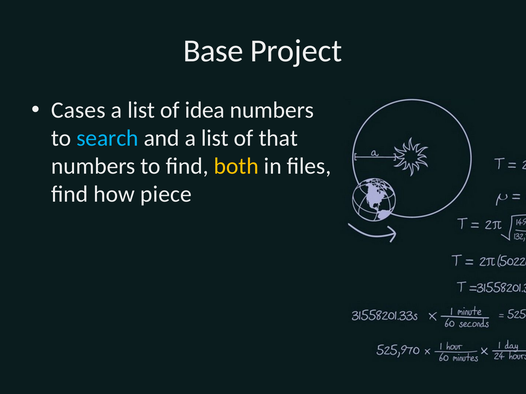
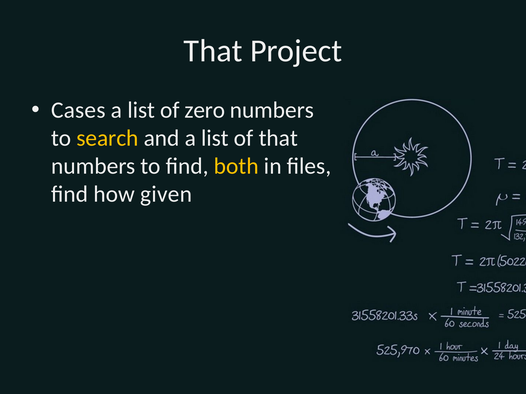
Base: Base -> That (213, 51)
idea: idea -> zero (205, 110)
search colour: light blue -> yellow (107, 138)
piece: piece -> given (166, 195)
